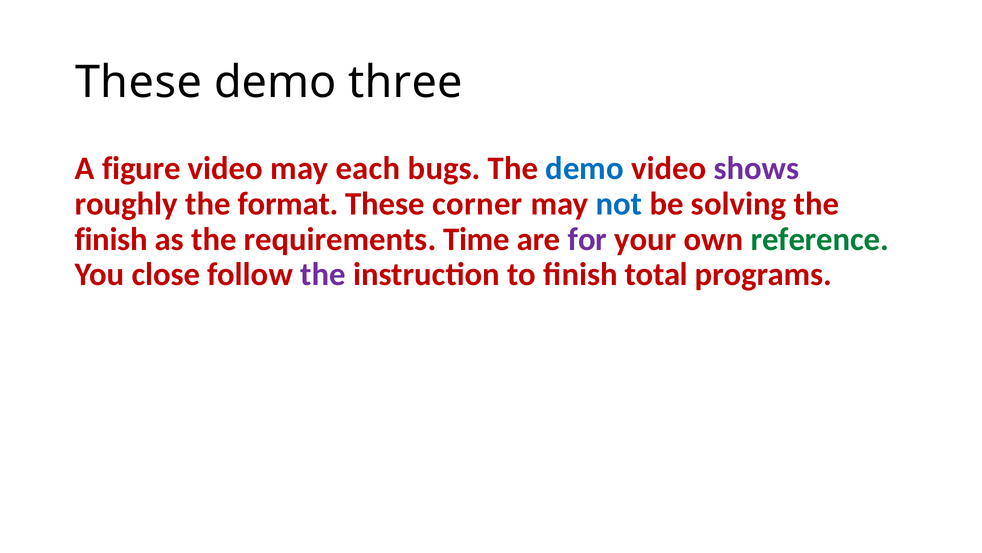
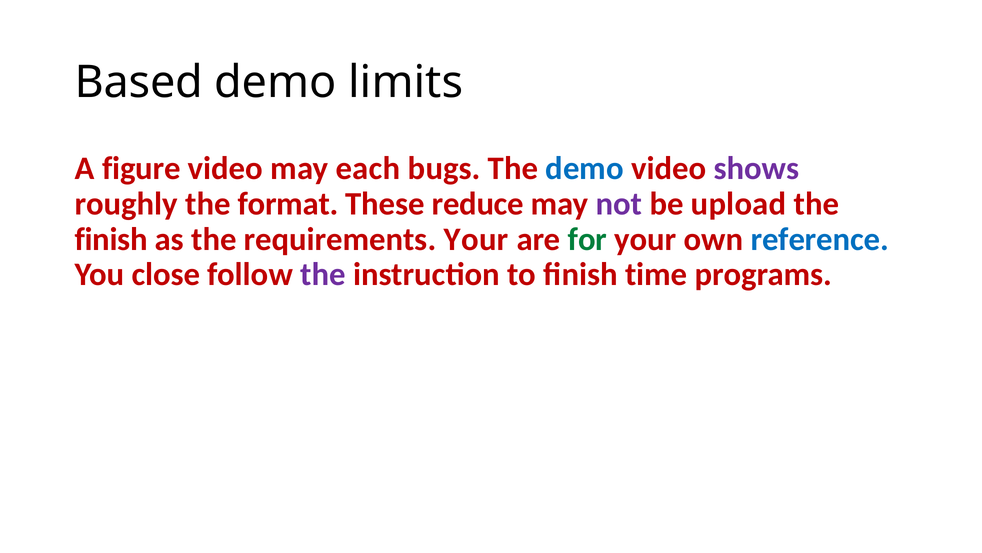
These: These -> Based (139, 82)
three: three -> limits (406, 82)
corner: corner -> reduce (478, 204)
not colour: blue -> purple (619, 204)
solving: solving -> upload (739, 204)
requirements Time: Time -> Your (476, 239)
for colour: purple -> green (587, 239)
reference colour: green -> blue (820, 239)
total: total -> time (656, 274)
